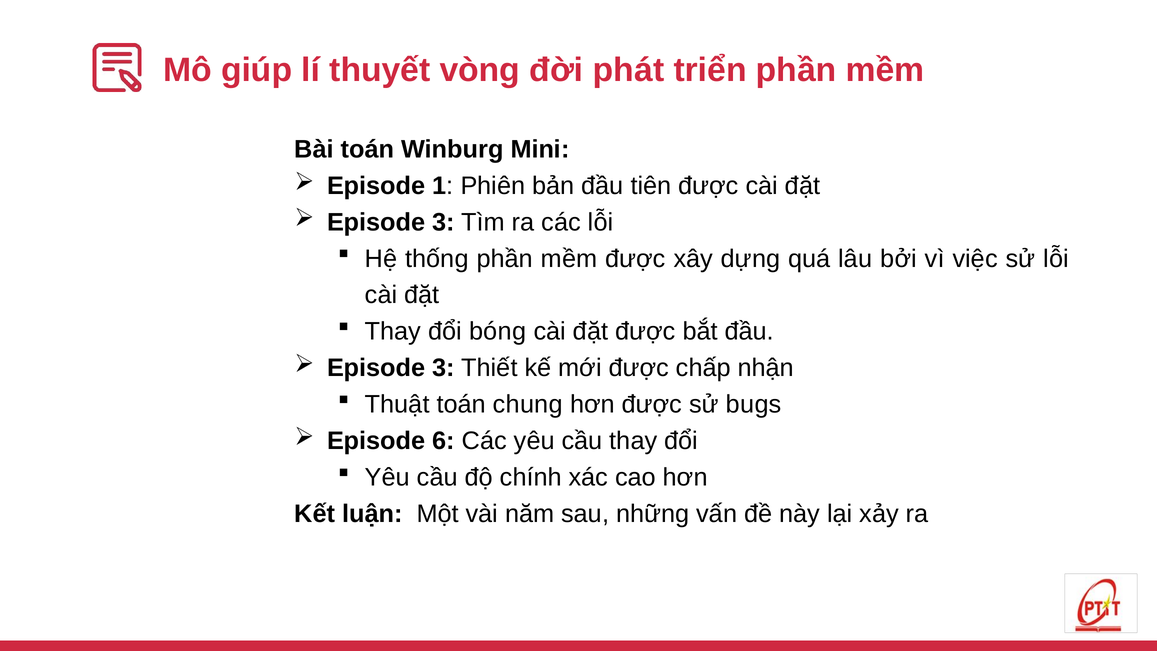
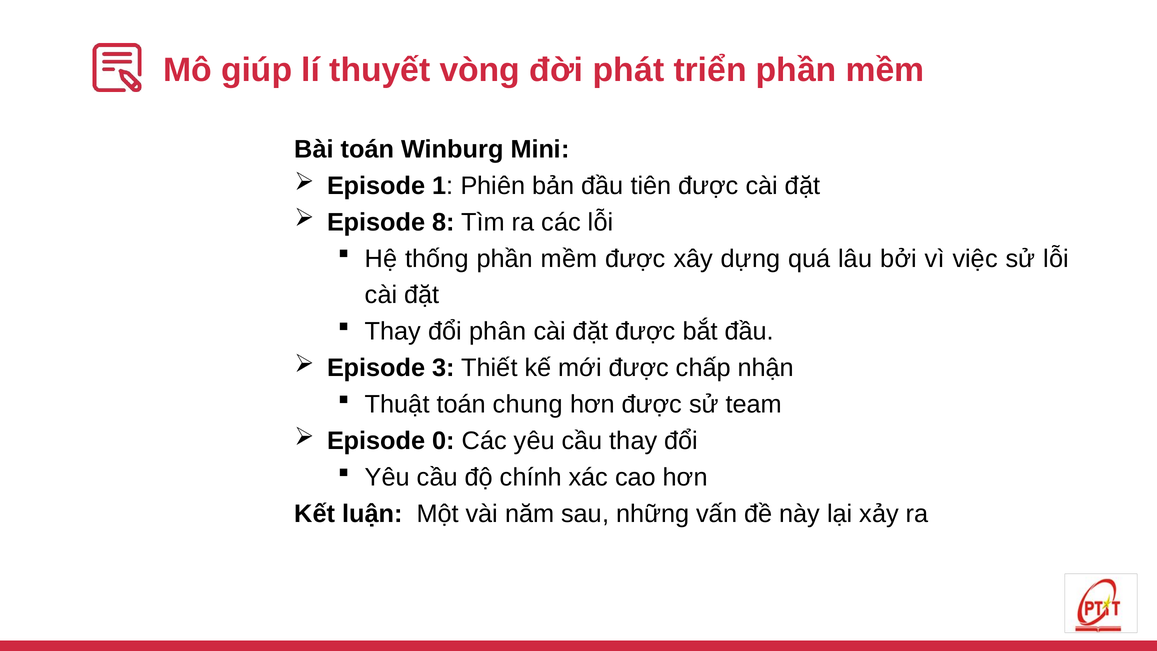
3: 3 -> 8 (444, 222)
bóng: bóng -> phân (498, 331)
bugs: bugs -> team (754, 404)
6: 6 -> 0 (444, 441)
